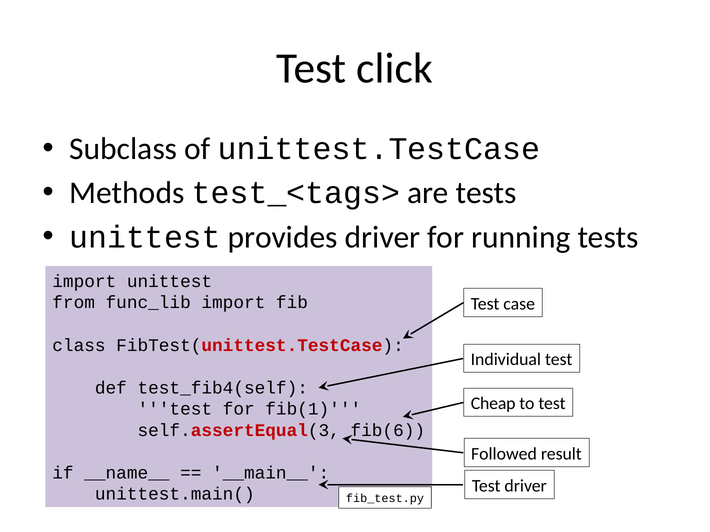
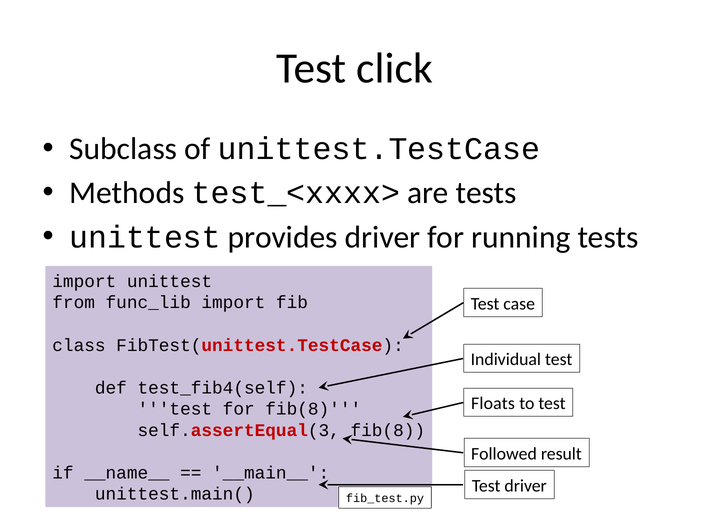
test_<tags>: test_<tags> -> test_<xxxx> (296, 193)
Cheap: Cheap -> Floats (493, 404)
for fib(1: fib(1 -> fib(8 (313, 409)
self.assertEqual(3 fib(6: fib(6 -> fib(8 (388, 431)
